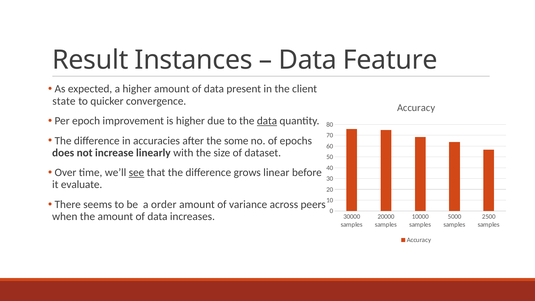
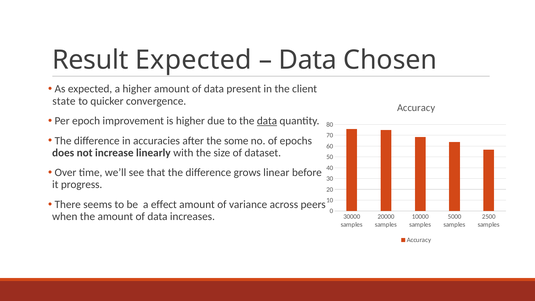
Result Instances: Instances -> Expected (193, 60)
Feature: Feature -> Chosen (390, 60)
see underline: present -> none (136, 173)
evaluate: evaluate -> progress (82, 185)
order: order -> effect (164, 204)
